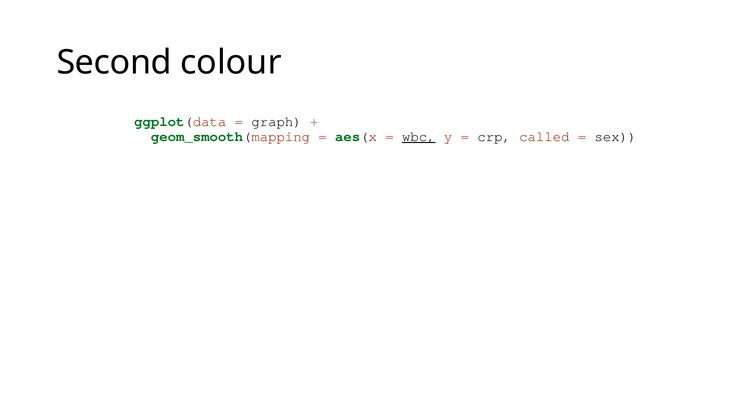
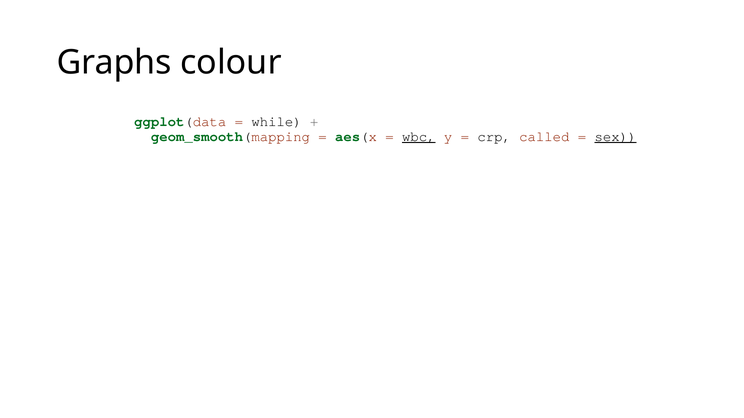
Second: Second -> Graphs (114, 62)
graph: graph -> while (277, 122)
sex underline: none -> present (615, 137)
